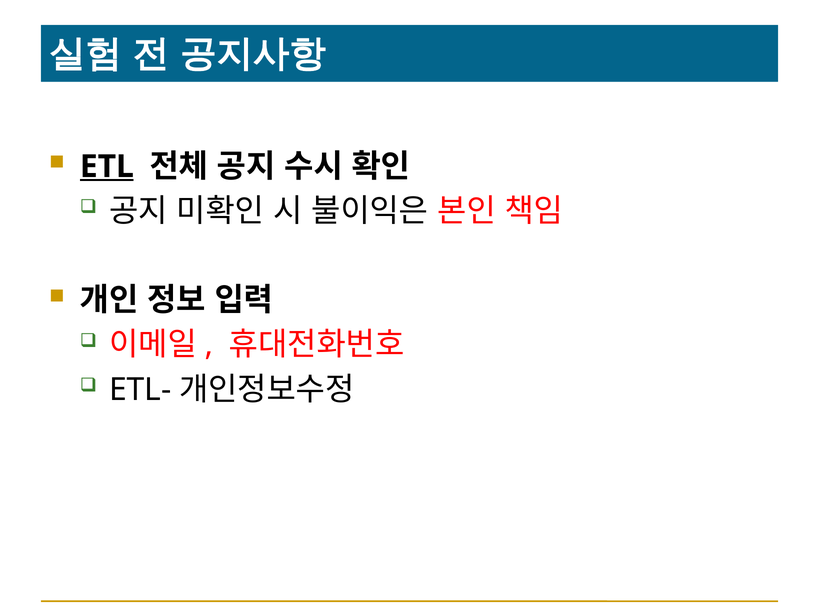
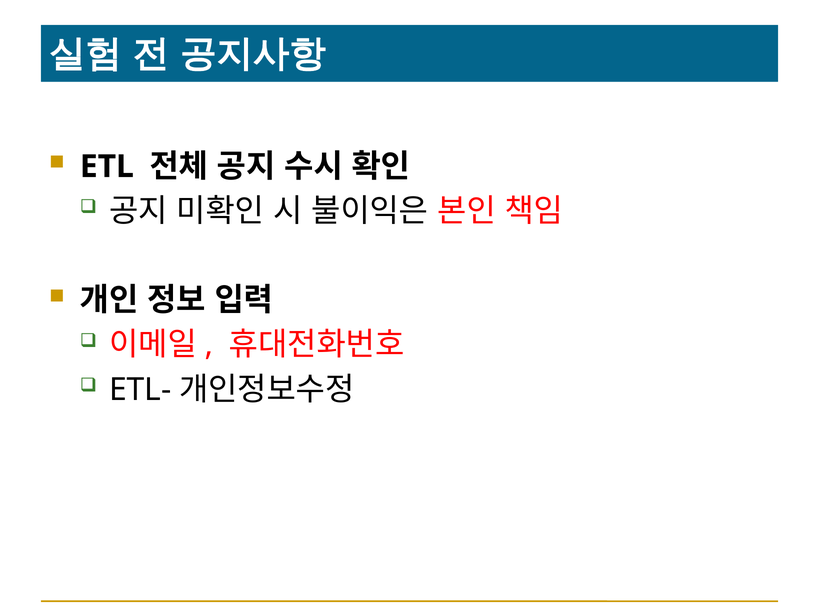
ETL underline: present -> none (107, 167)
